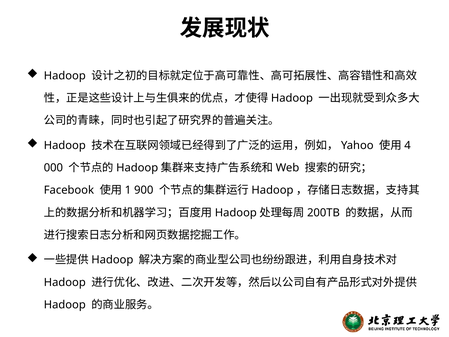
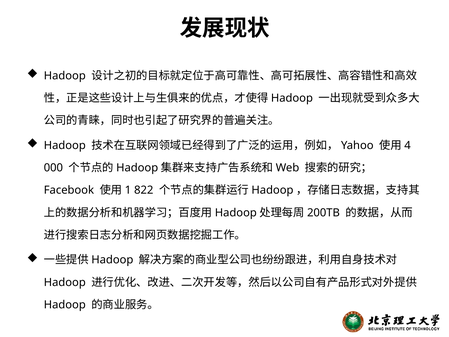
900: 900 -> 822 (144, 190)
